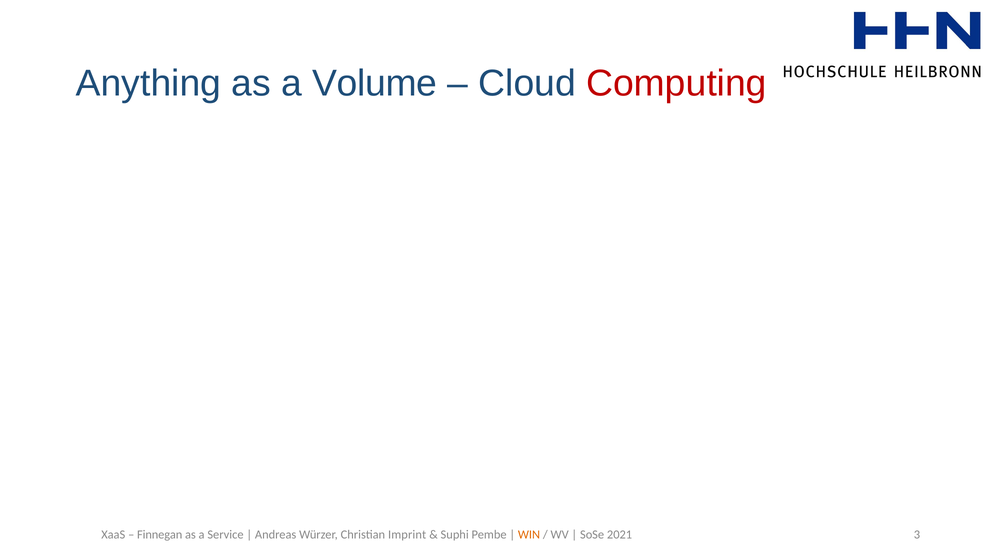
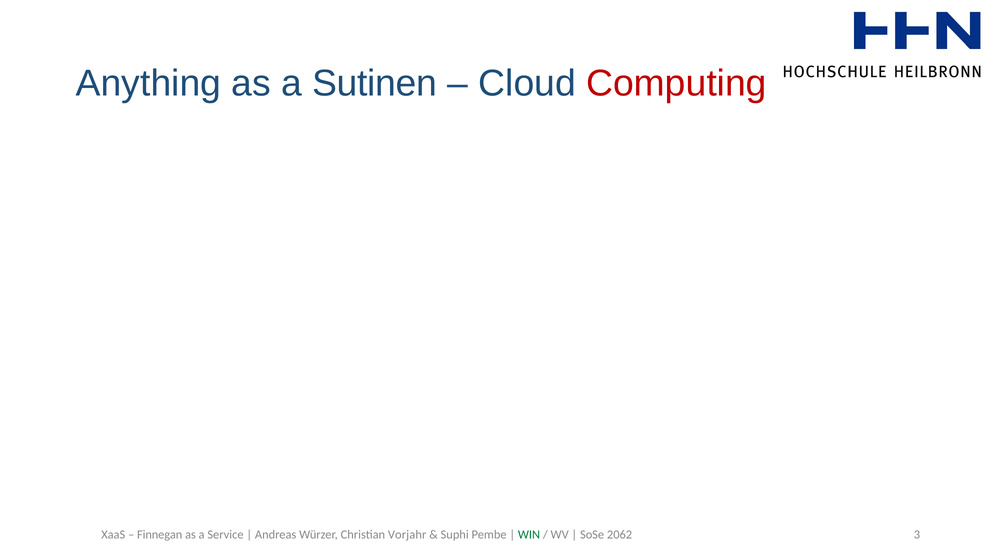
Volume: Volume -> Sutinen (375, 84)
Imprint: Imprint -> Vorjahr (407, 535)
WIN colour: orange -> green (529, 535)
2021: 2021 -> 2062 (620, 535)
